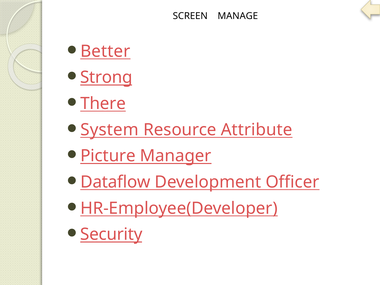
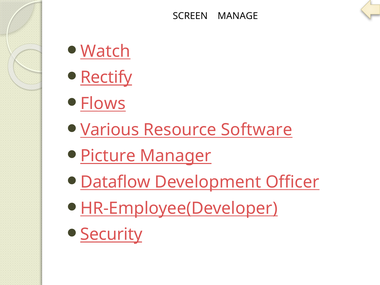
Better: Better -> Watch (105, 51)
Strong: Strong -> Rectify (106, 77)
There: There -> Flows (103, 104)
System: System -> Various (110, 130)
Attribute: Attribute -> Software (257, 130)
